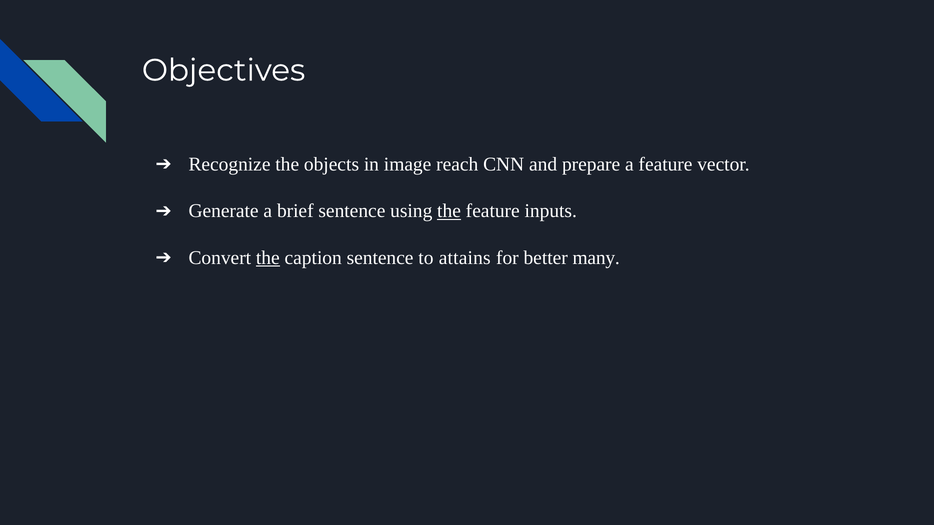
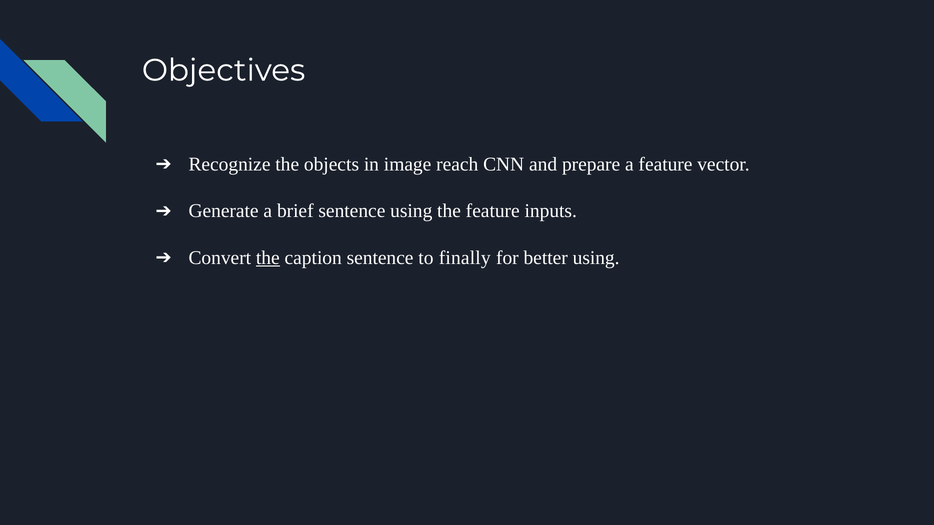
the underline: present -> none (449, 211)
attains: attains -> finally (465, 258)
better many: many -> using (596, 258)
